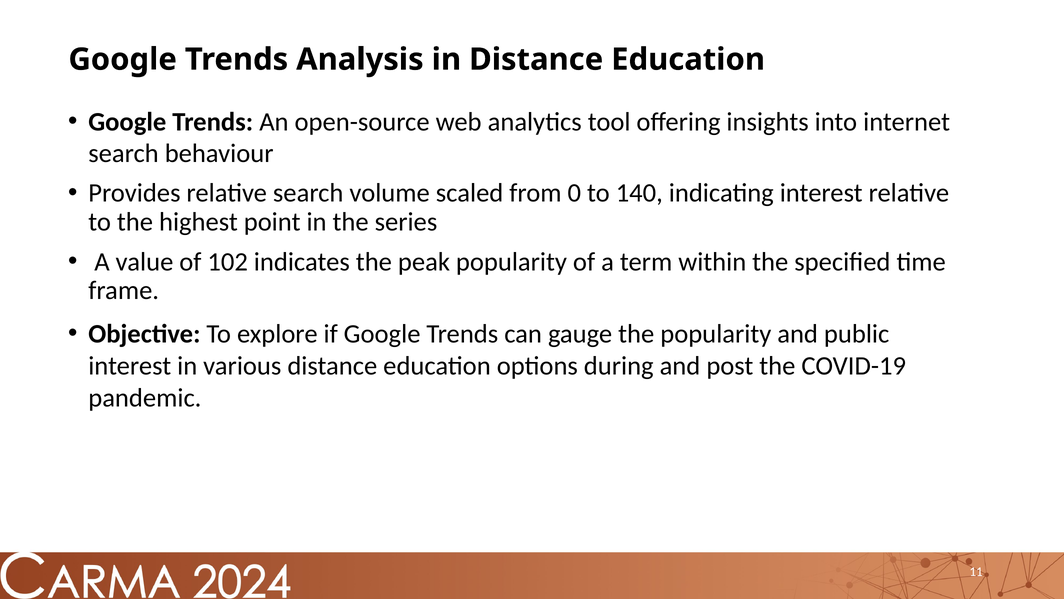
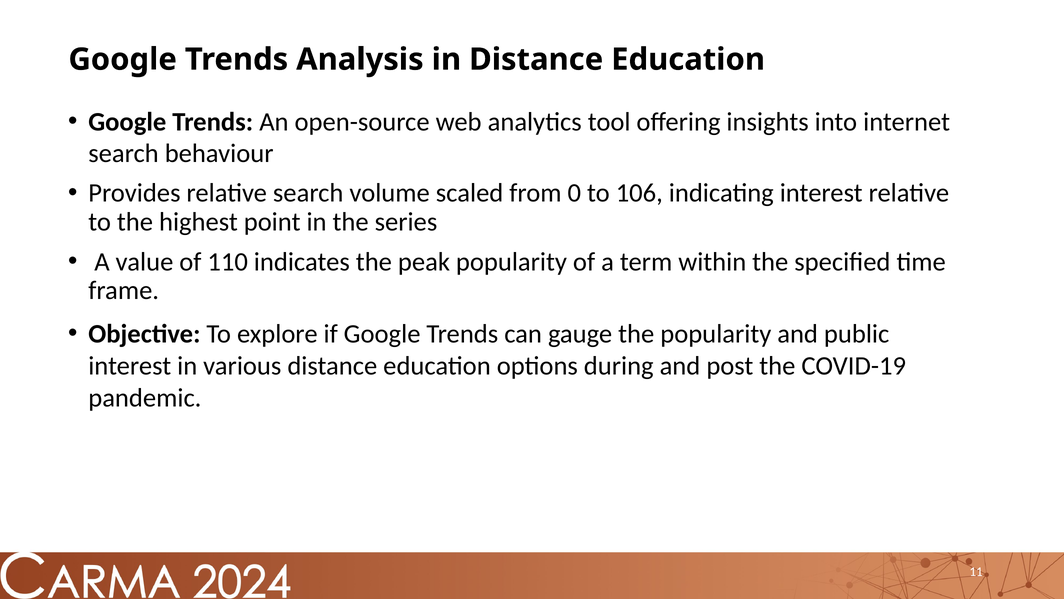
140: 140 -> 106 (639, 193)
102: 102 -> 110 (228, 261)
